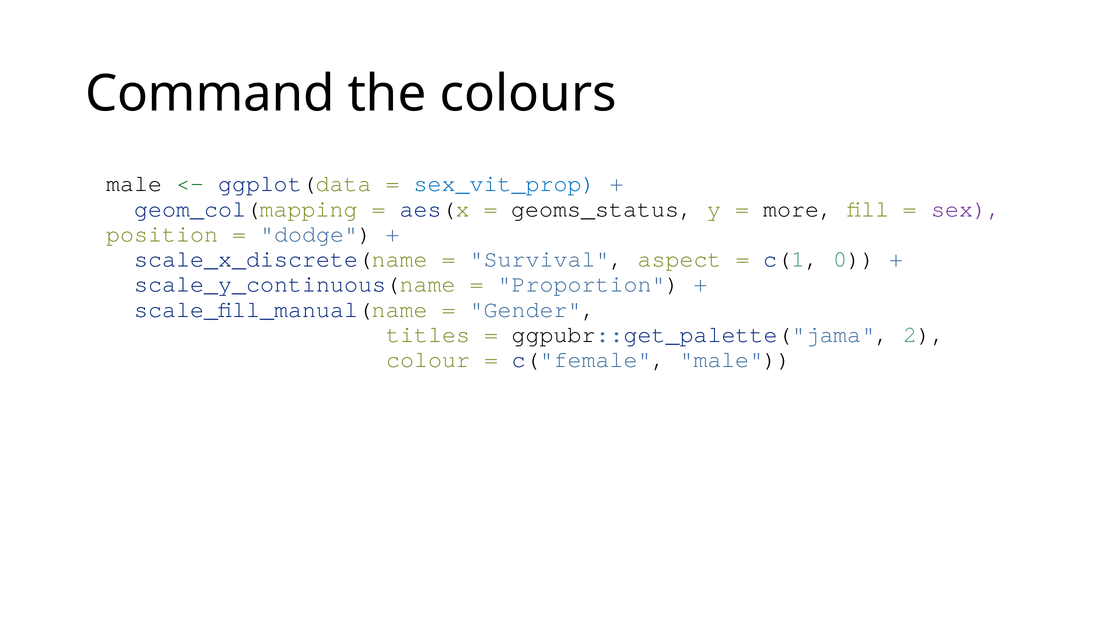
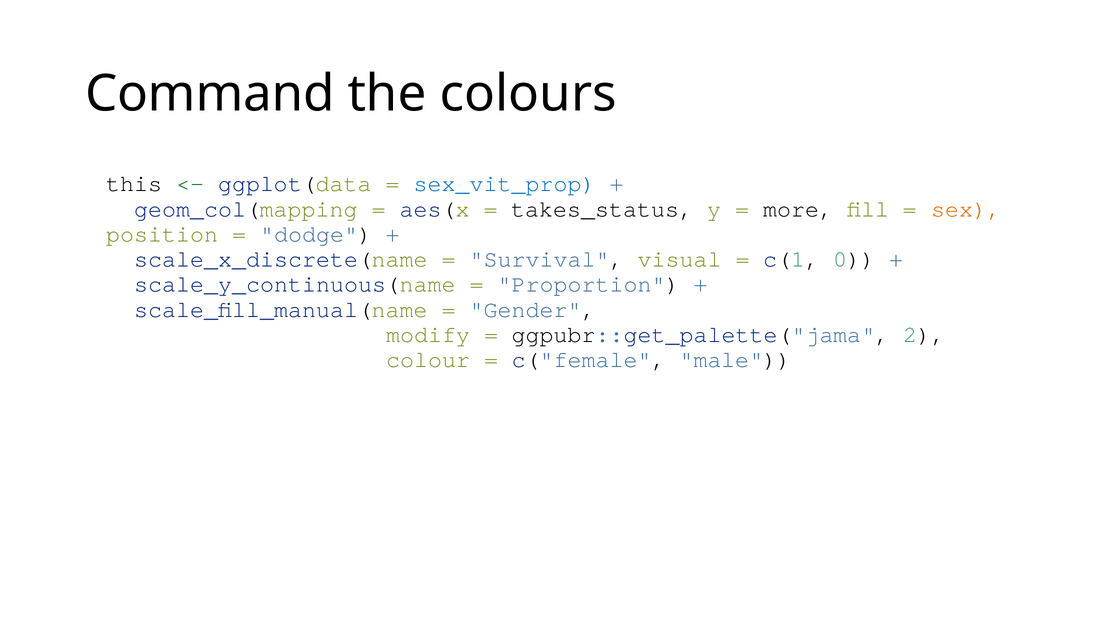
male: male -> this (134, 184)
geoms_status: geoms_status -> takes_status (602, 209)
sex colour: purple -> orange (966, 209)
aspect: aspect -> visual (680, 259)
titles: titles -> modify (428, 335)
